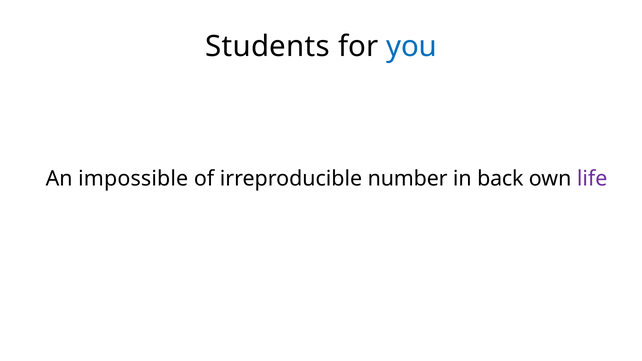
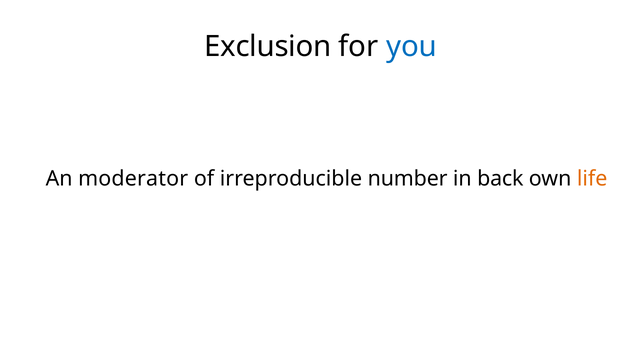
Students: Students -> Exclusion (268, 47)
impossible: impossible -> moderator (133, 179)
life colour: purple -> orange (592, 179)
